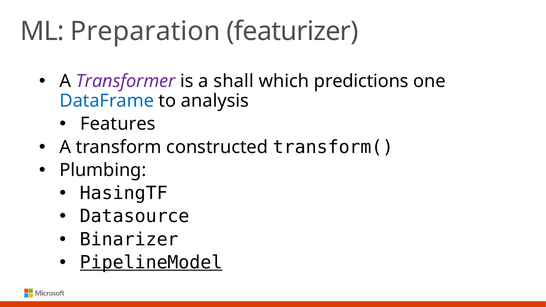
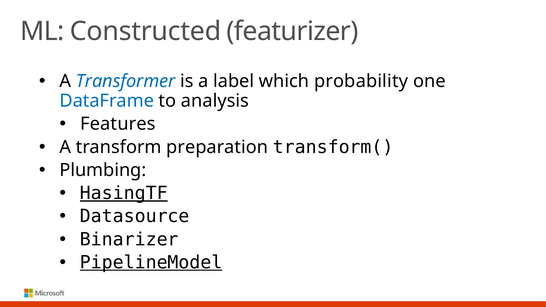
Preparation: Preparation -> Constructed (146, 31)
Transformer colour: purple -> blue (126, 81)
shall: shall -> label (234, 81)
predictions: predictions -> probability (361, 81)
constructed: constructed -> preparation (217, 147)
HasingTF underline: none -> present (124, 193)
